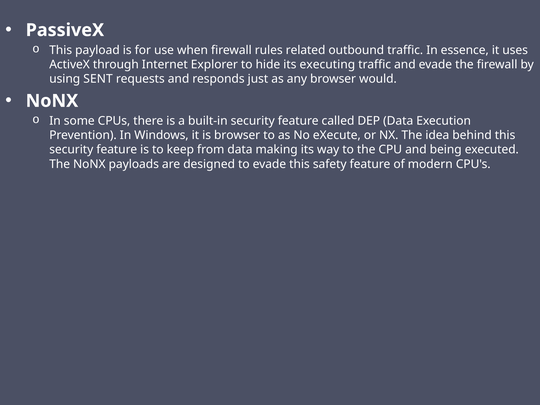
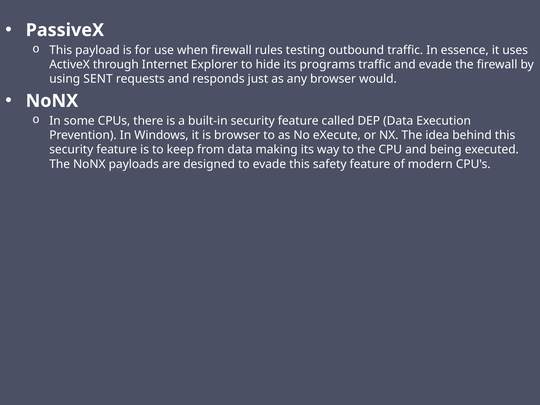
related: related -> testing (305, 50)
executing: executing -> programs (327, 65)
